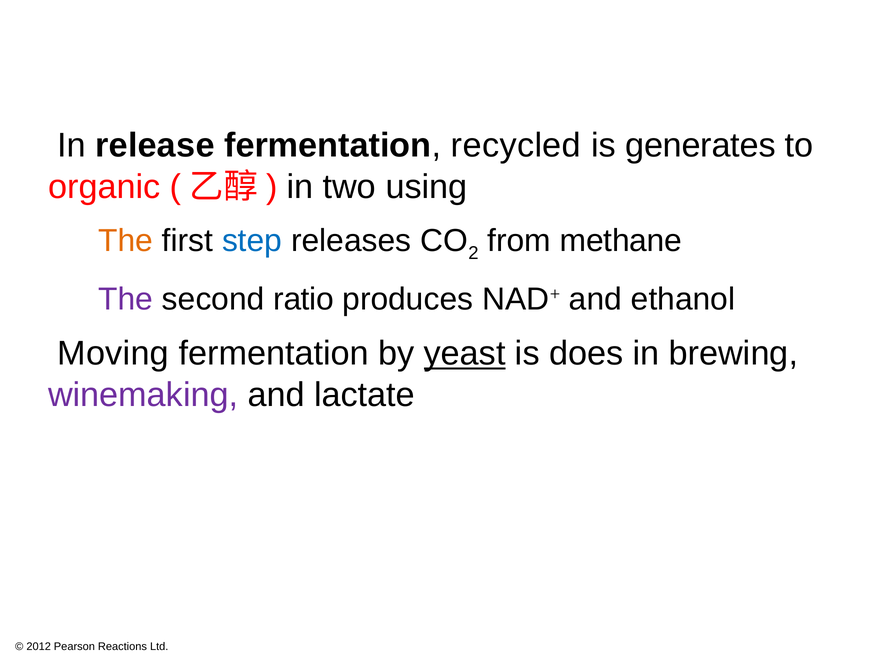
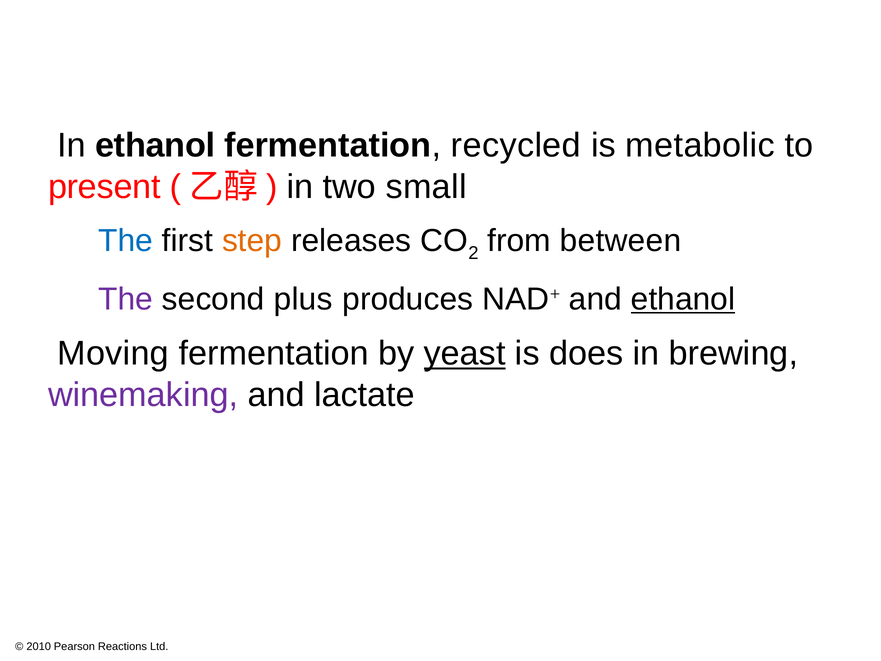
In release: release -> ethanol (155, 146)
generates: generates -> metabolic (700, 146)
organic: organic -> present (104, 187)
using: using -> small (426, 187)
The colour: orange -> blue (126, 241)
step colour: blue -> orange (252, 241)
methane: methane -> between (621, 241)
ratio: ratio -> plus (303, 299)
ethanol underline: none -> present (683, 299)
2012: 2012 -> 2010 (39, 647)
